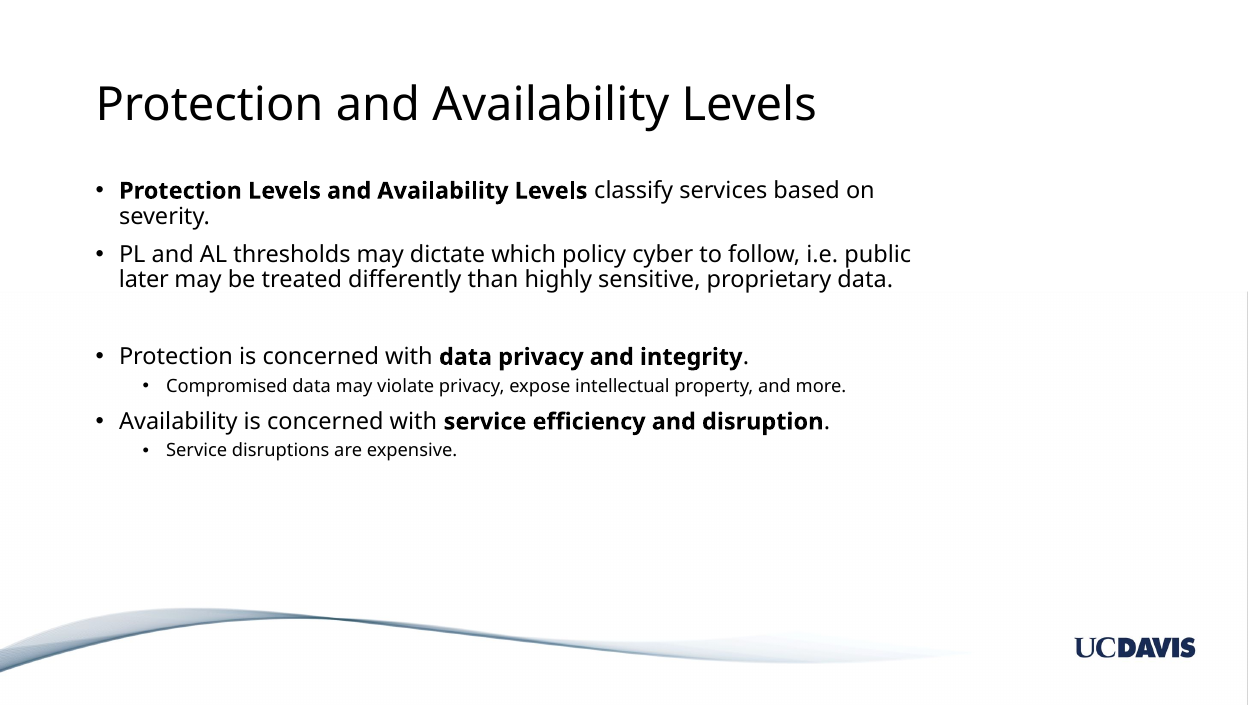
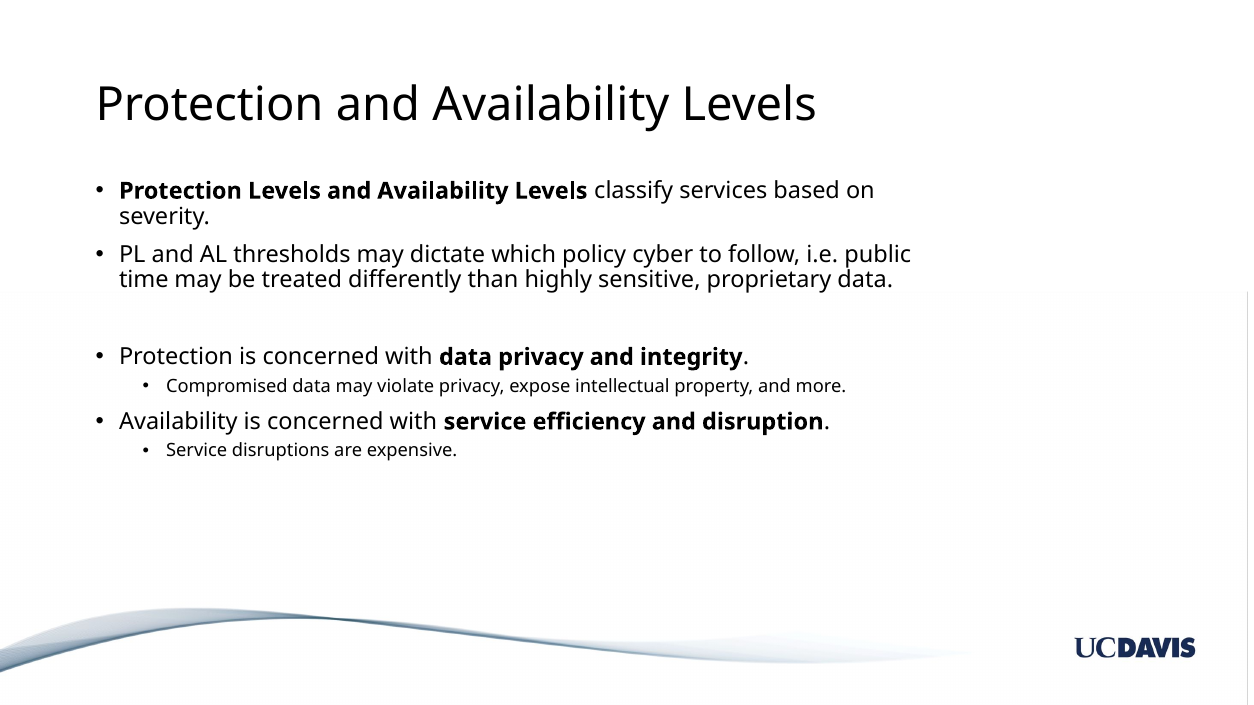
later: later -> time (144, 280)
